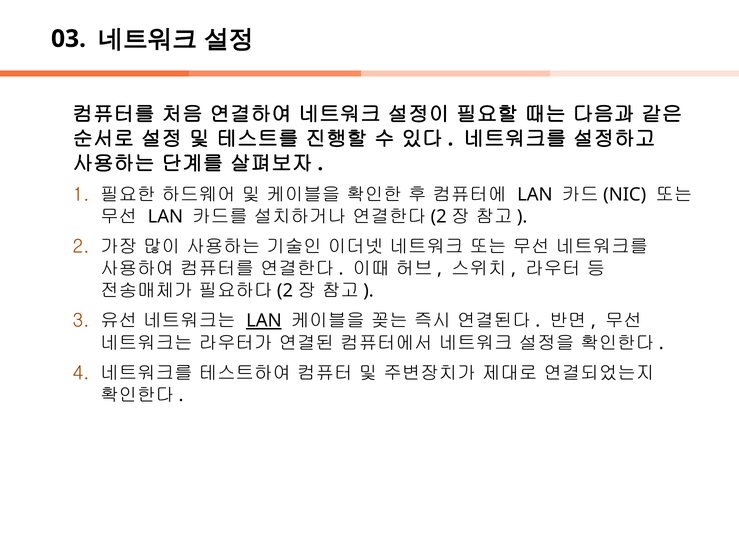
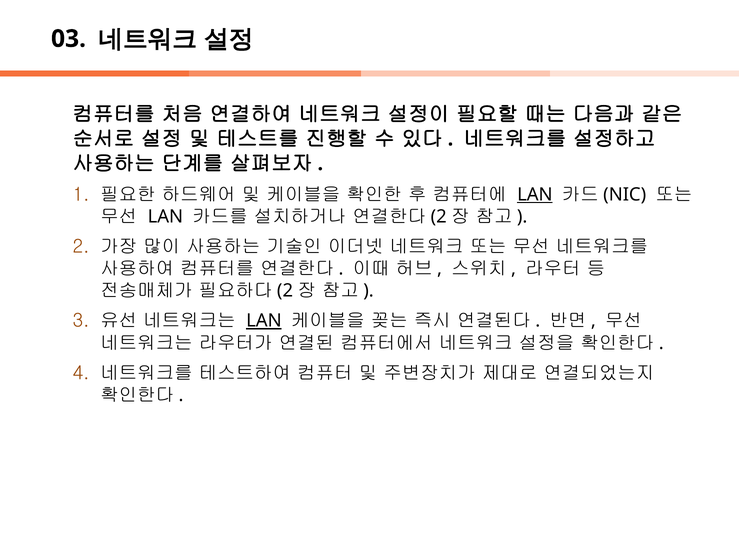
LAN underline: none -> present (535, 195)
